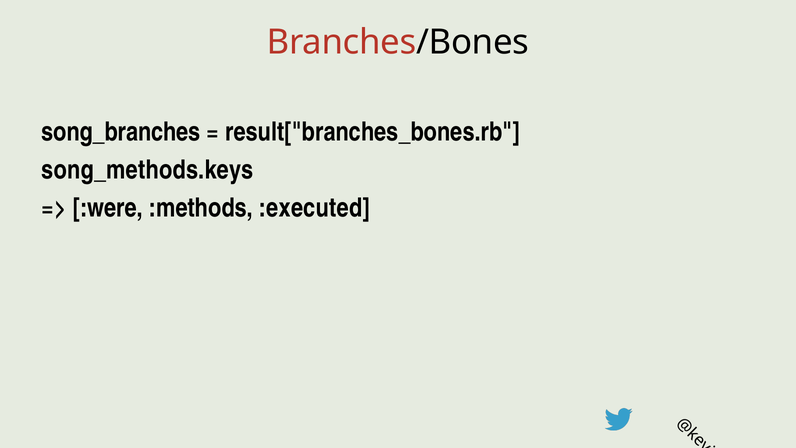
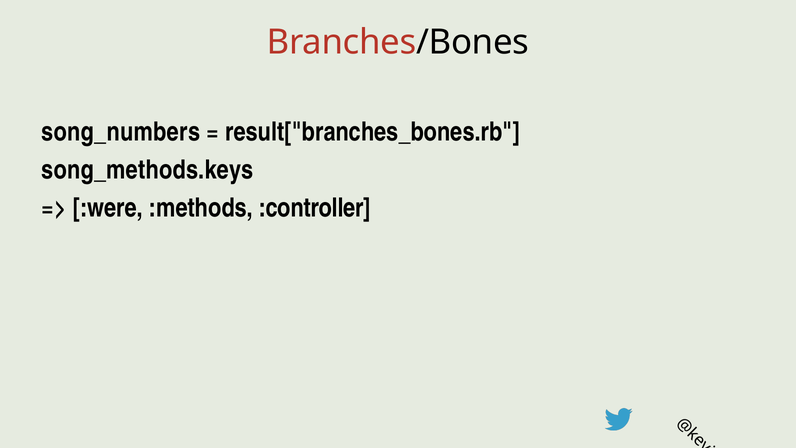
song_branches: song_branches -> song_numbers (121, 132)
:executed: :executed -> :controller (315, 208)
